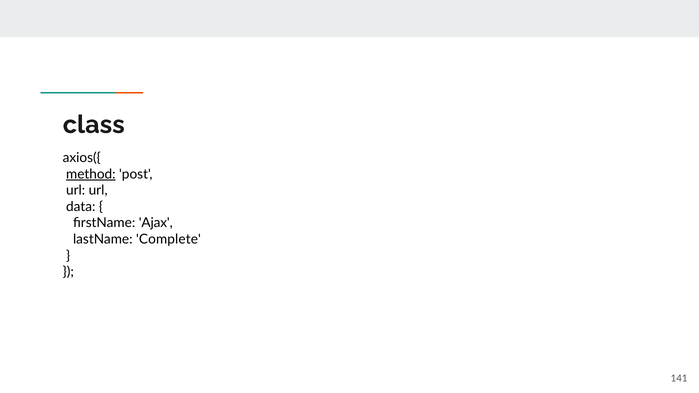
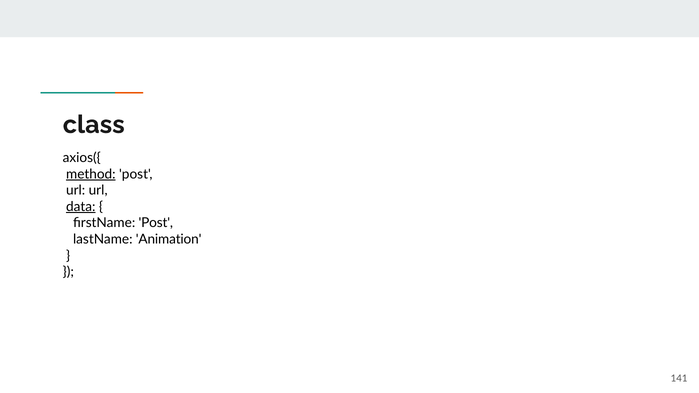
data underline: none -> present (81, 207)
firstName Ajax: Ajax -> Post (156, 223)
Complete: Complete -> Animation (169, 239)
